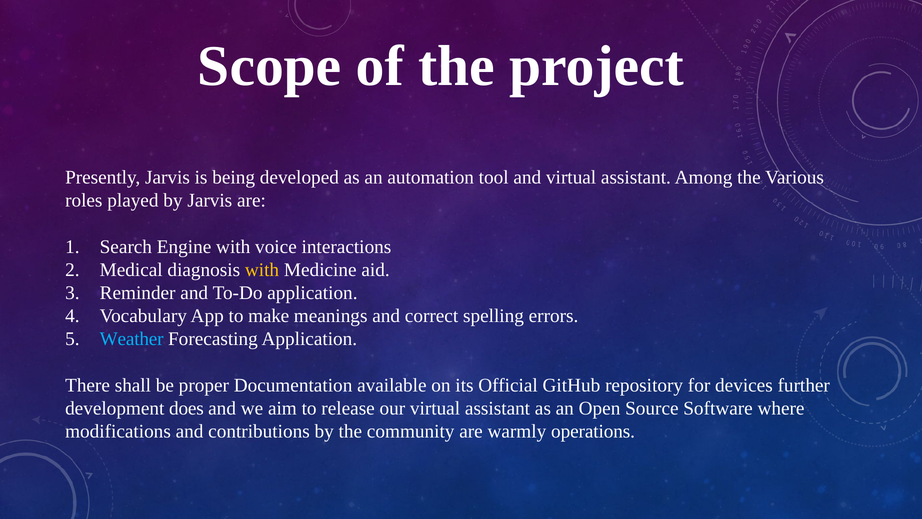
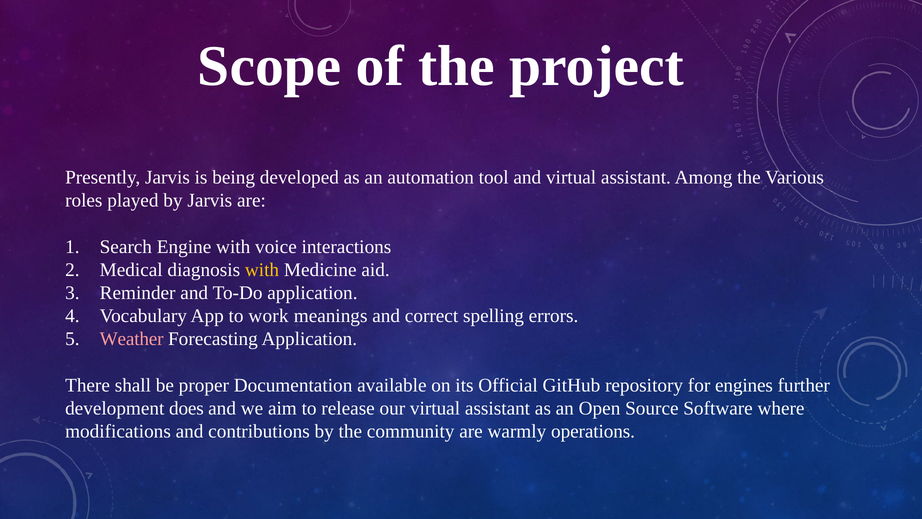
make: make -> work (269, 316)
Weather colour: light blue -> pink (132, 339)
devices: devices -> engines (744, 385)
